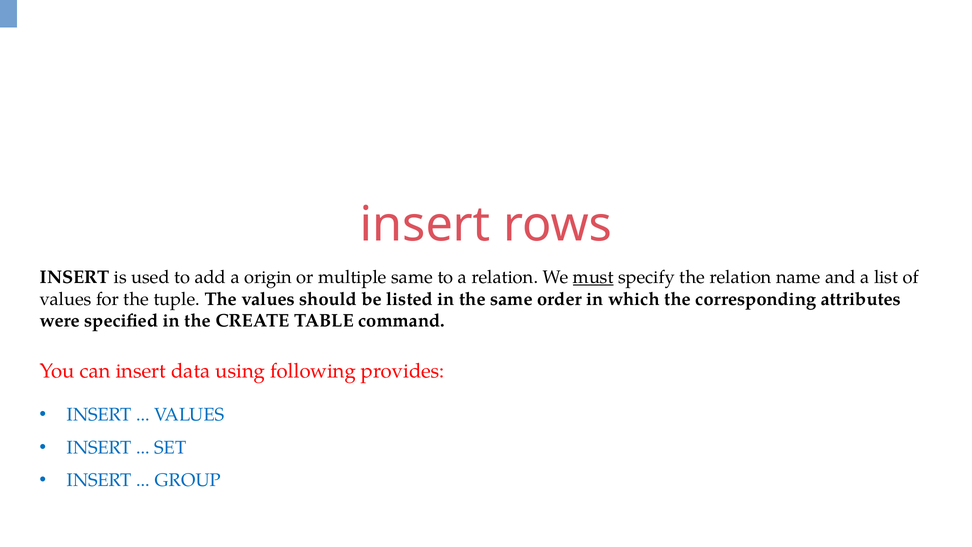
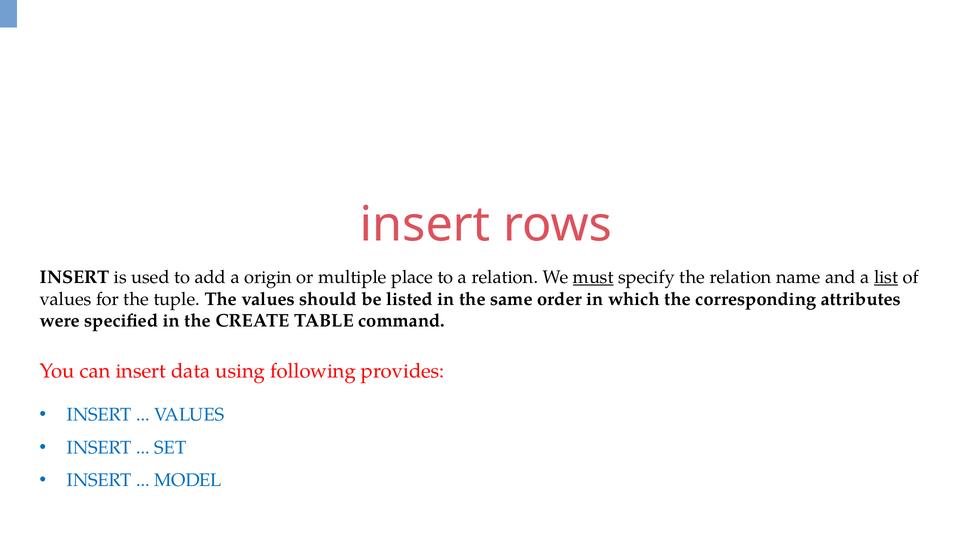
multiple same: same -> place (412, 277)
list underline: none -> present (886, 277)
GROUP: GROUP -> MODEL (188, 480)
